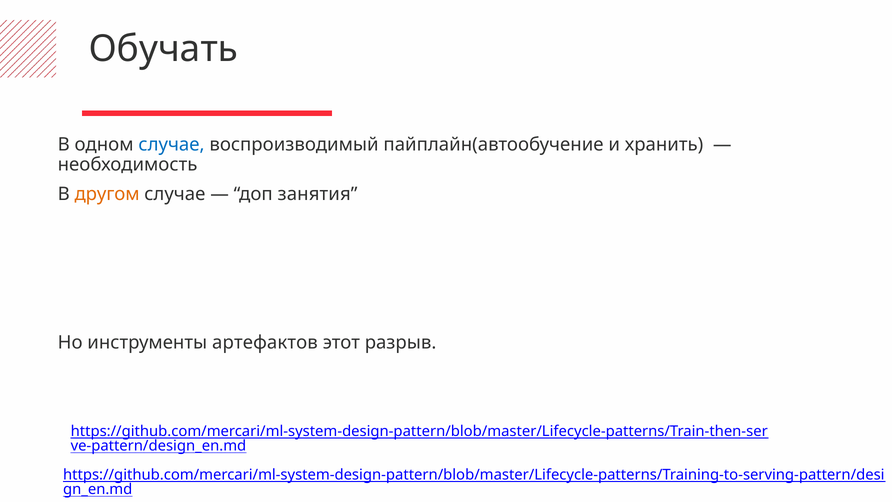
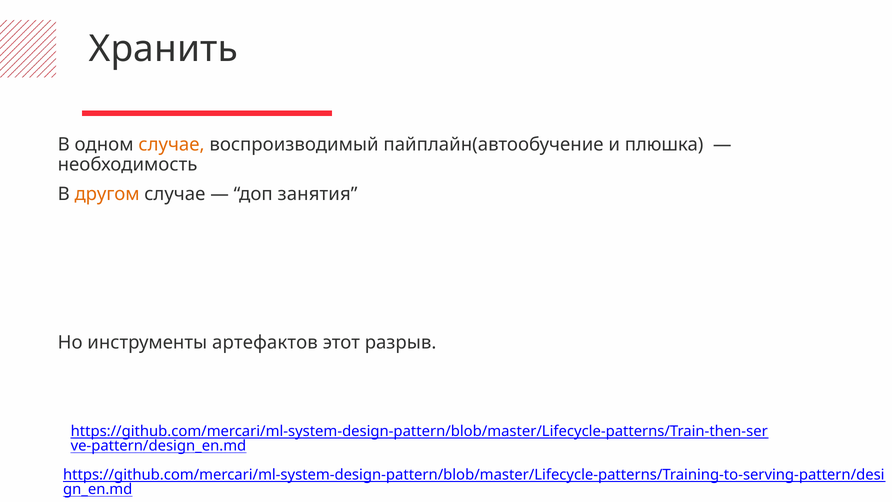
Обучать: Обучать -> Хранить (163, 49)
случае colour: blue -> orange (171, 145)
хранить: хранить -> плюшка (664, 145)
